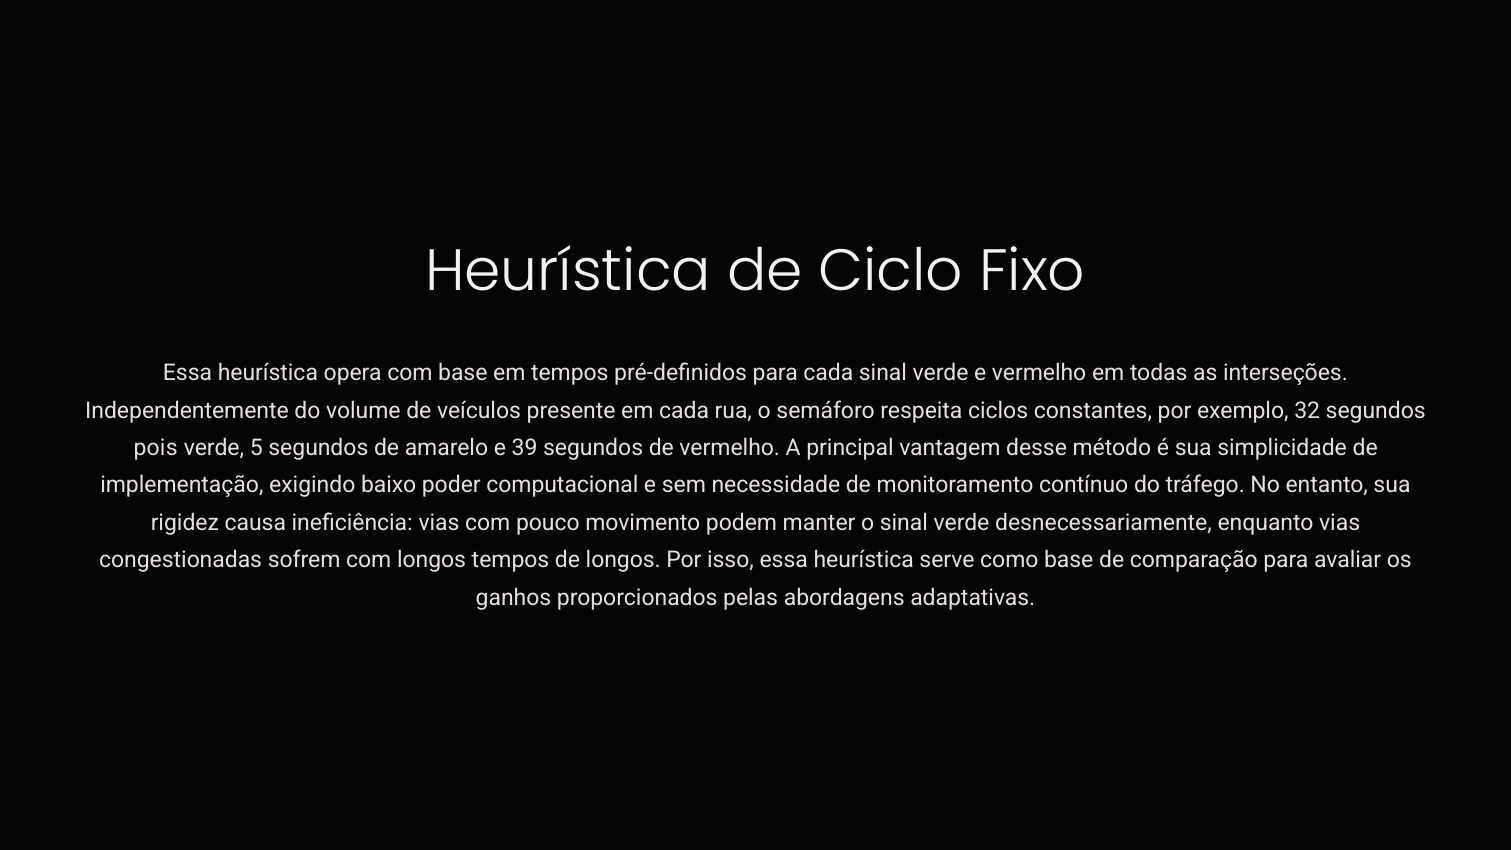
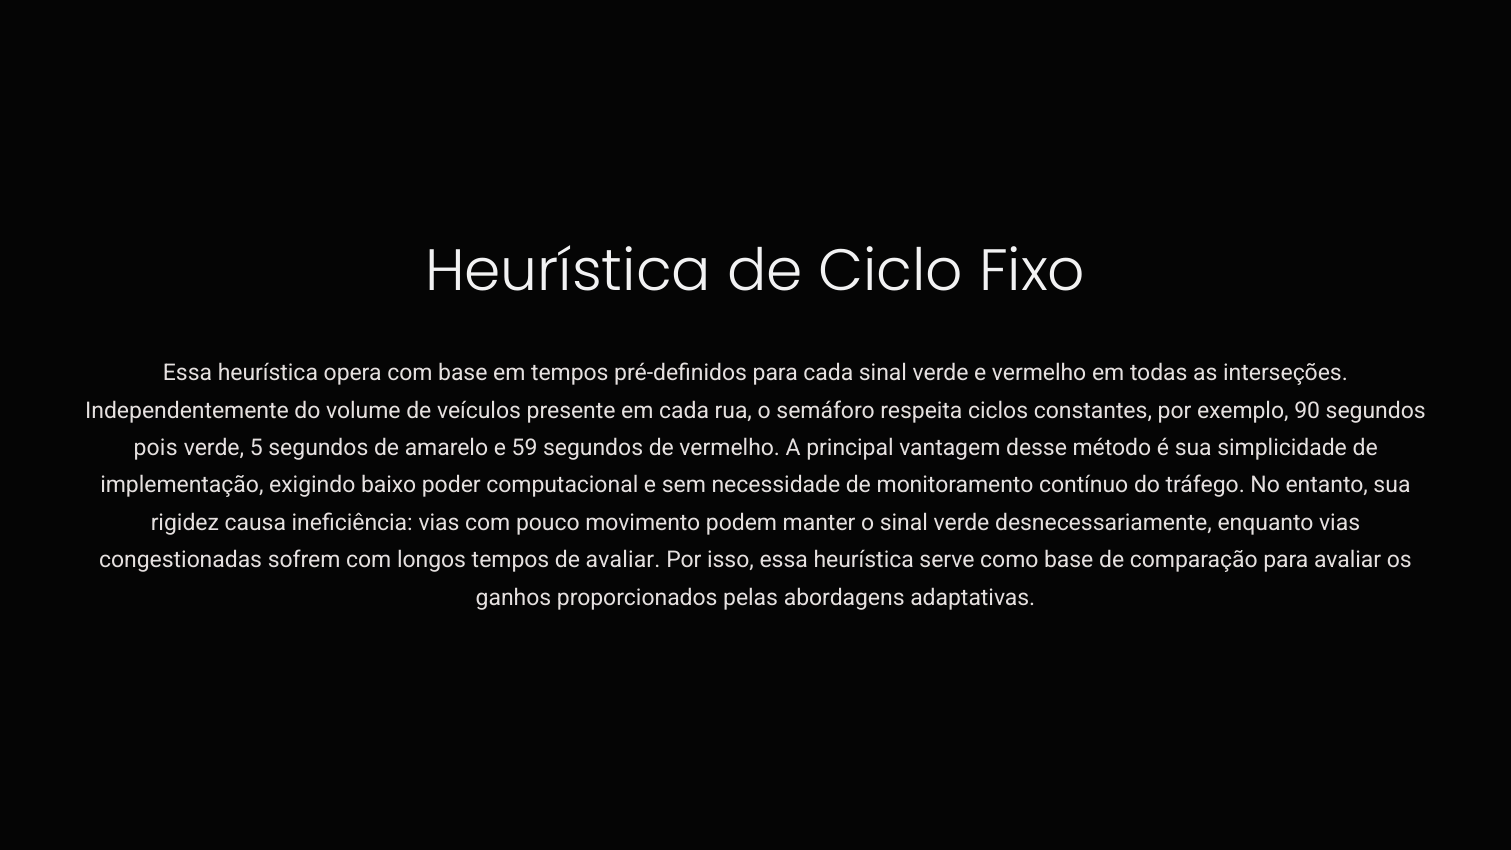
32: 32 -> 90 (1307, 411)
39: 39 -> 59 (525, 448)
de longos: longos -> avaliar (623, 560)
